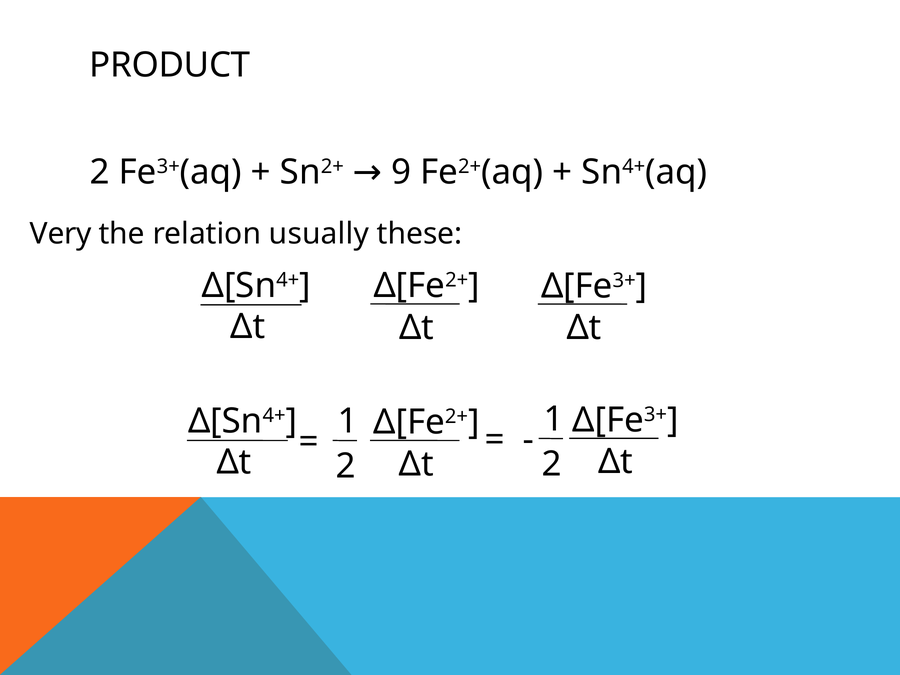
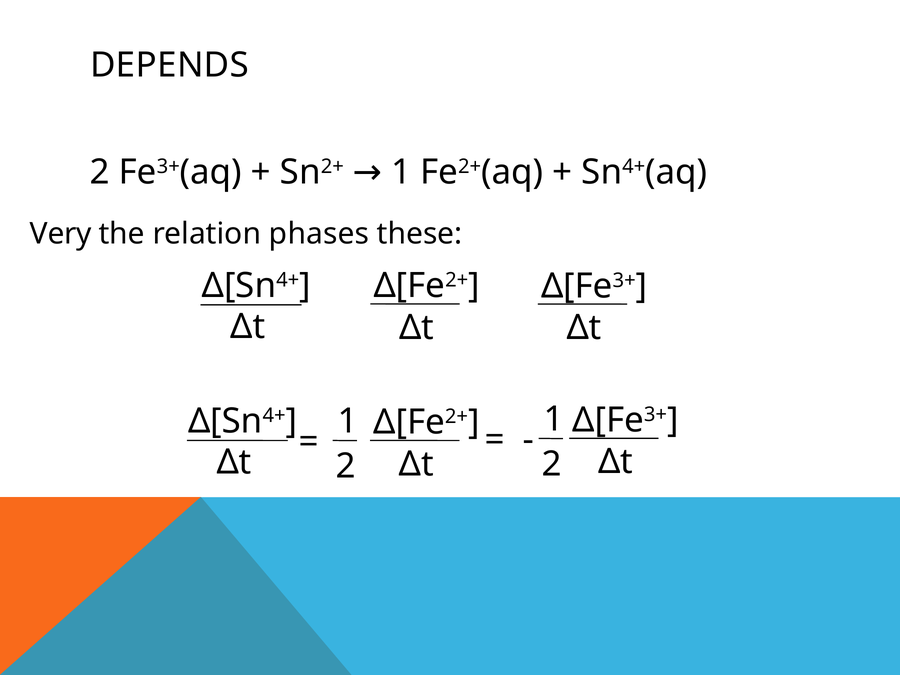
PRODUCT: PRODUCT -> DEPENDS (170, 65)
Sn2+ 9: 9 -> 1 (401, 172)
usually: usually -> phases (319, 234)
